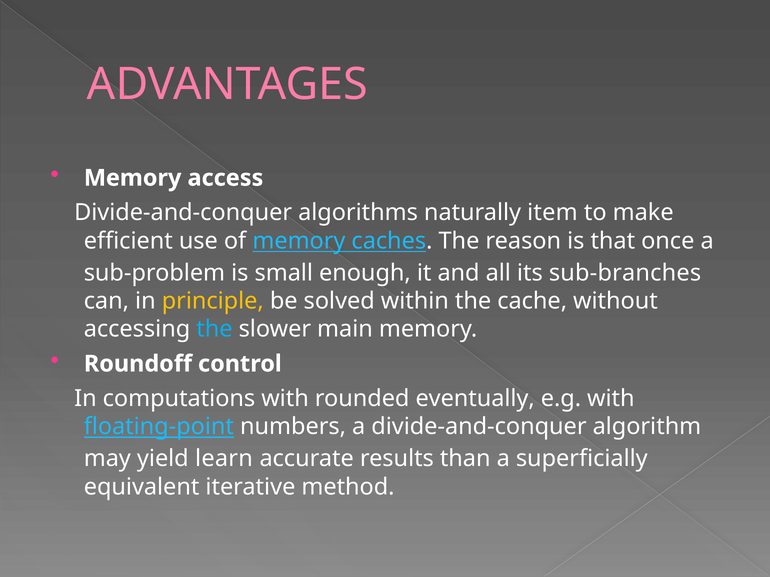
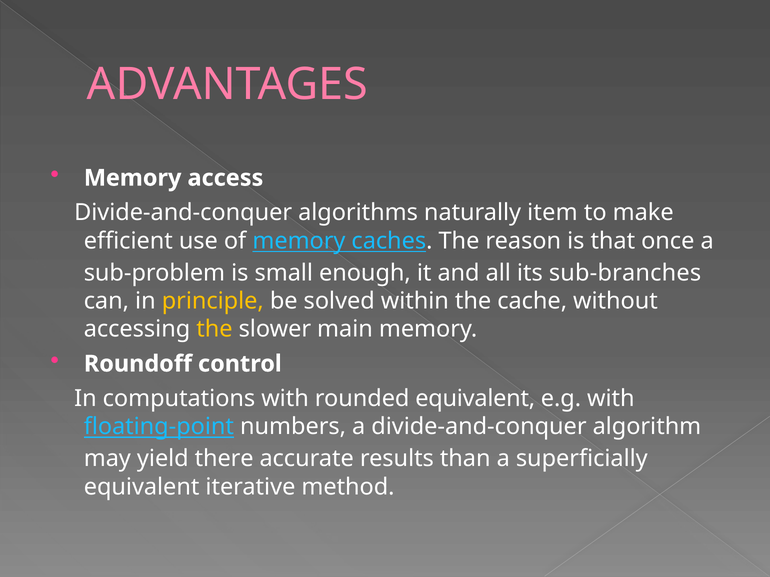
the colour: light blue -> yellow (214, 329)
rounded eventually: eventually -> equivalent (475, 399)
learn: learn -> there (224, 459)
